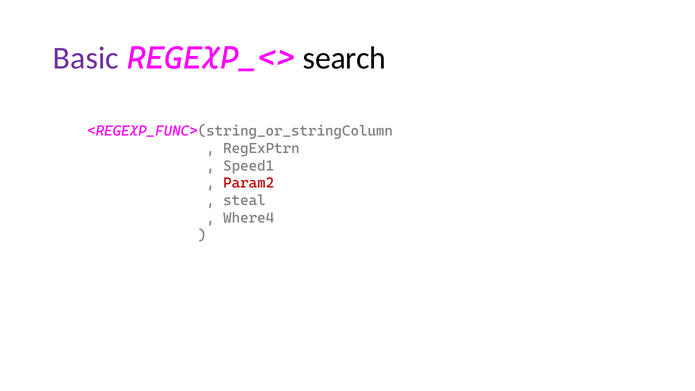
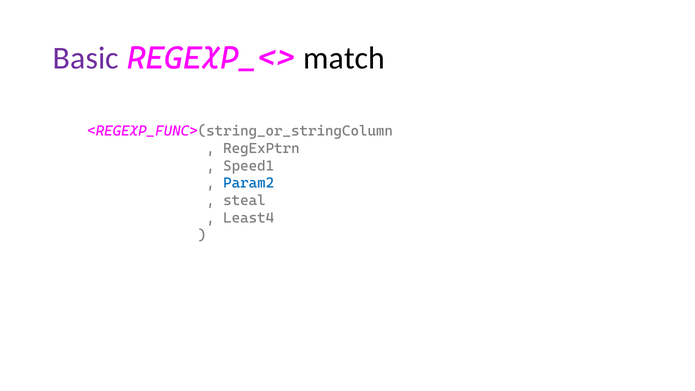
search: search -> match (344, 58)
Param2 colour: red -> blue (249, 183)
Where4: Where4 -> Least4 (249, 218)
